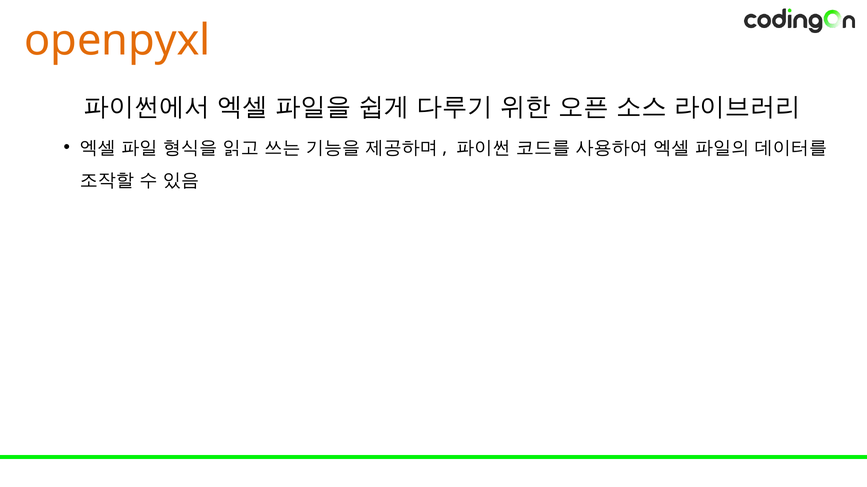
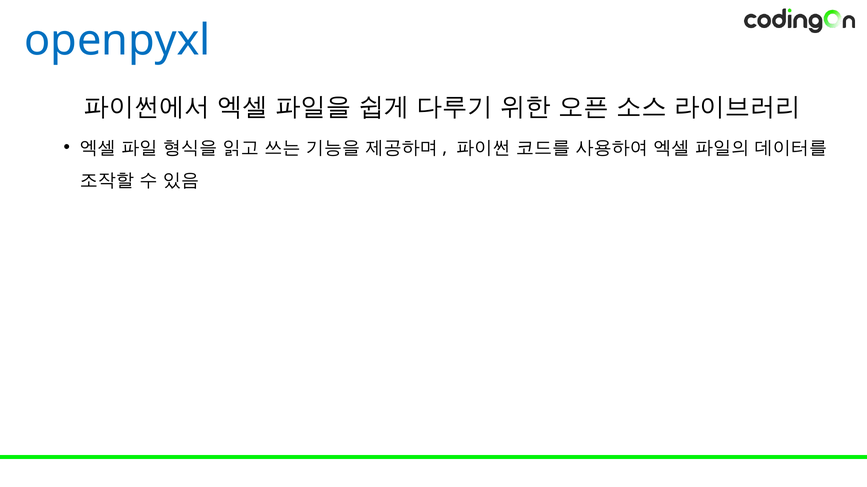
openpyxl colour: orange -> blue (117, 40)
